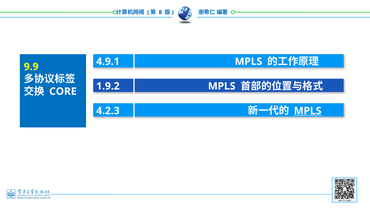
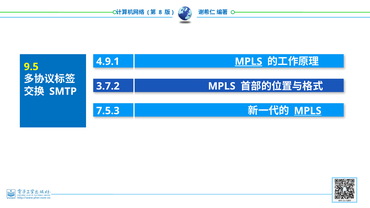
MPLS underline: none -> present (248, 62)
9.9: 9.9 -> 9.5 (31, 67)
1.9.2: 1.9.2 -> 3.7.2 (108, 86)
CORE: CORE -> SMTP (63, 91)
4.2.3: 4.2.3 -> 7.5.3 (108, 111)
